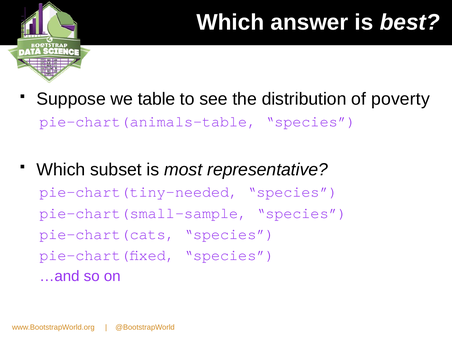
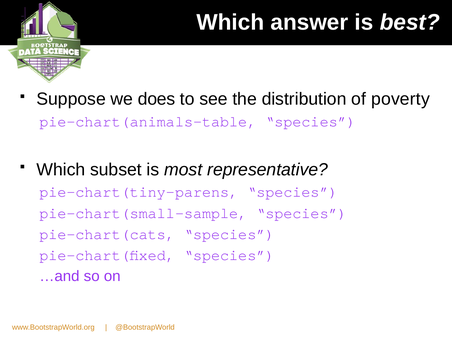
table: table -> does (157, 99)
pie-chart(tiny-needed: pie-chart(tiny-needed -> pie-chart(tiny-parens (139, 192)
